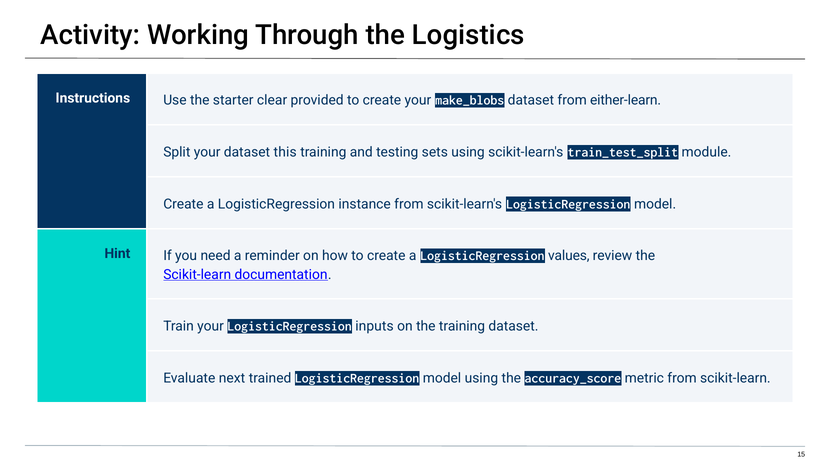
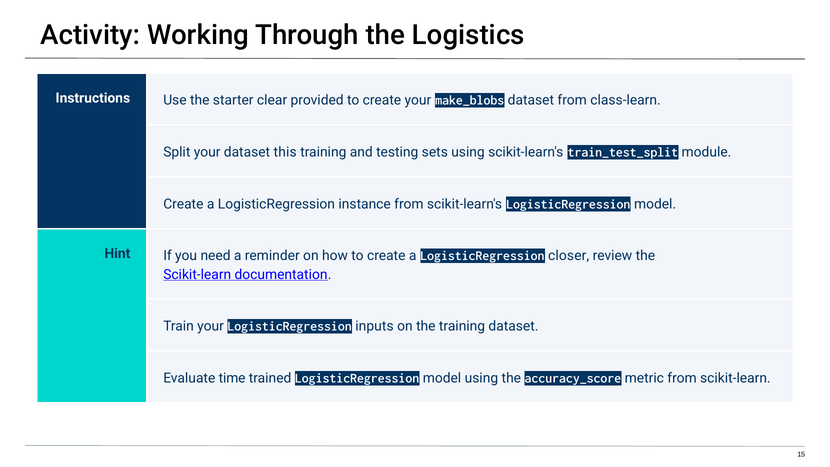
either-learn: either-learn -> class-learn (625, 100)
values: values -> closer (569, 256)
next: next -> time (232, 378)
